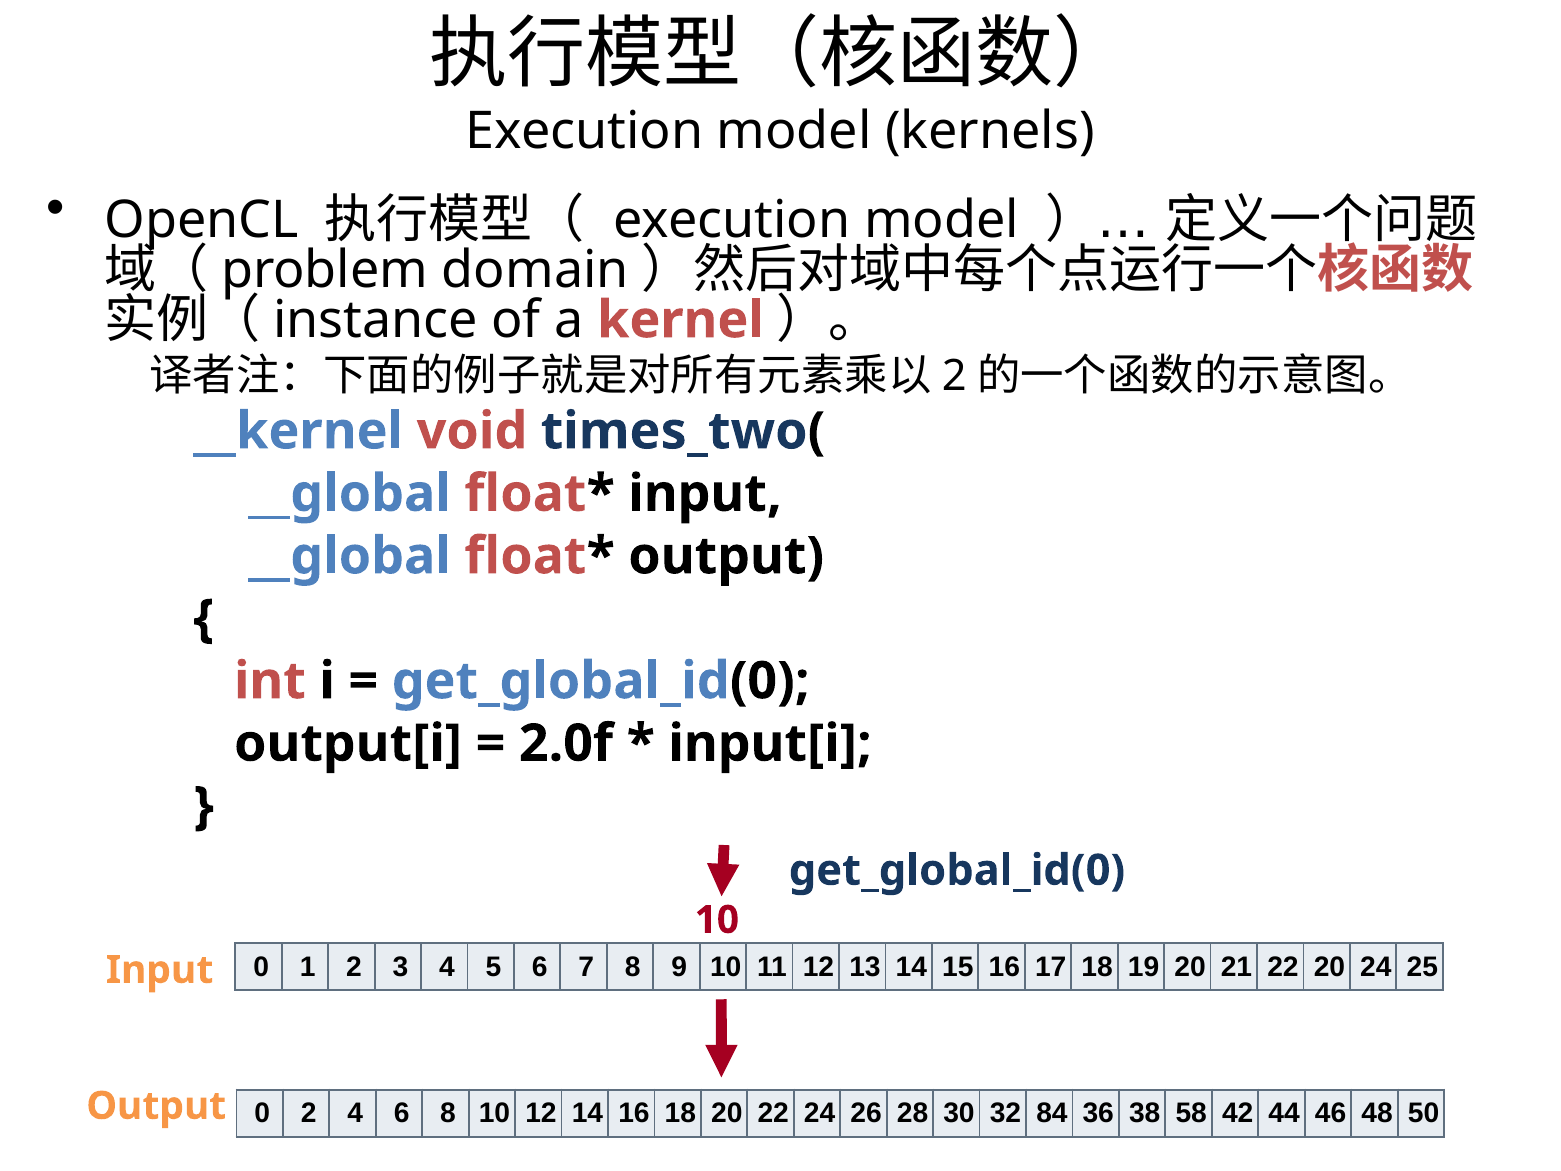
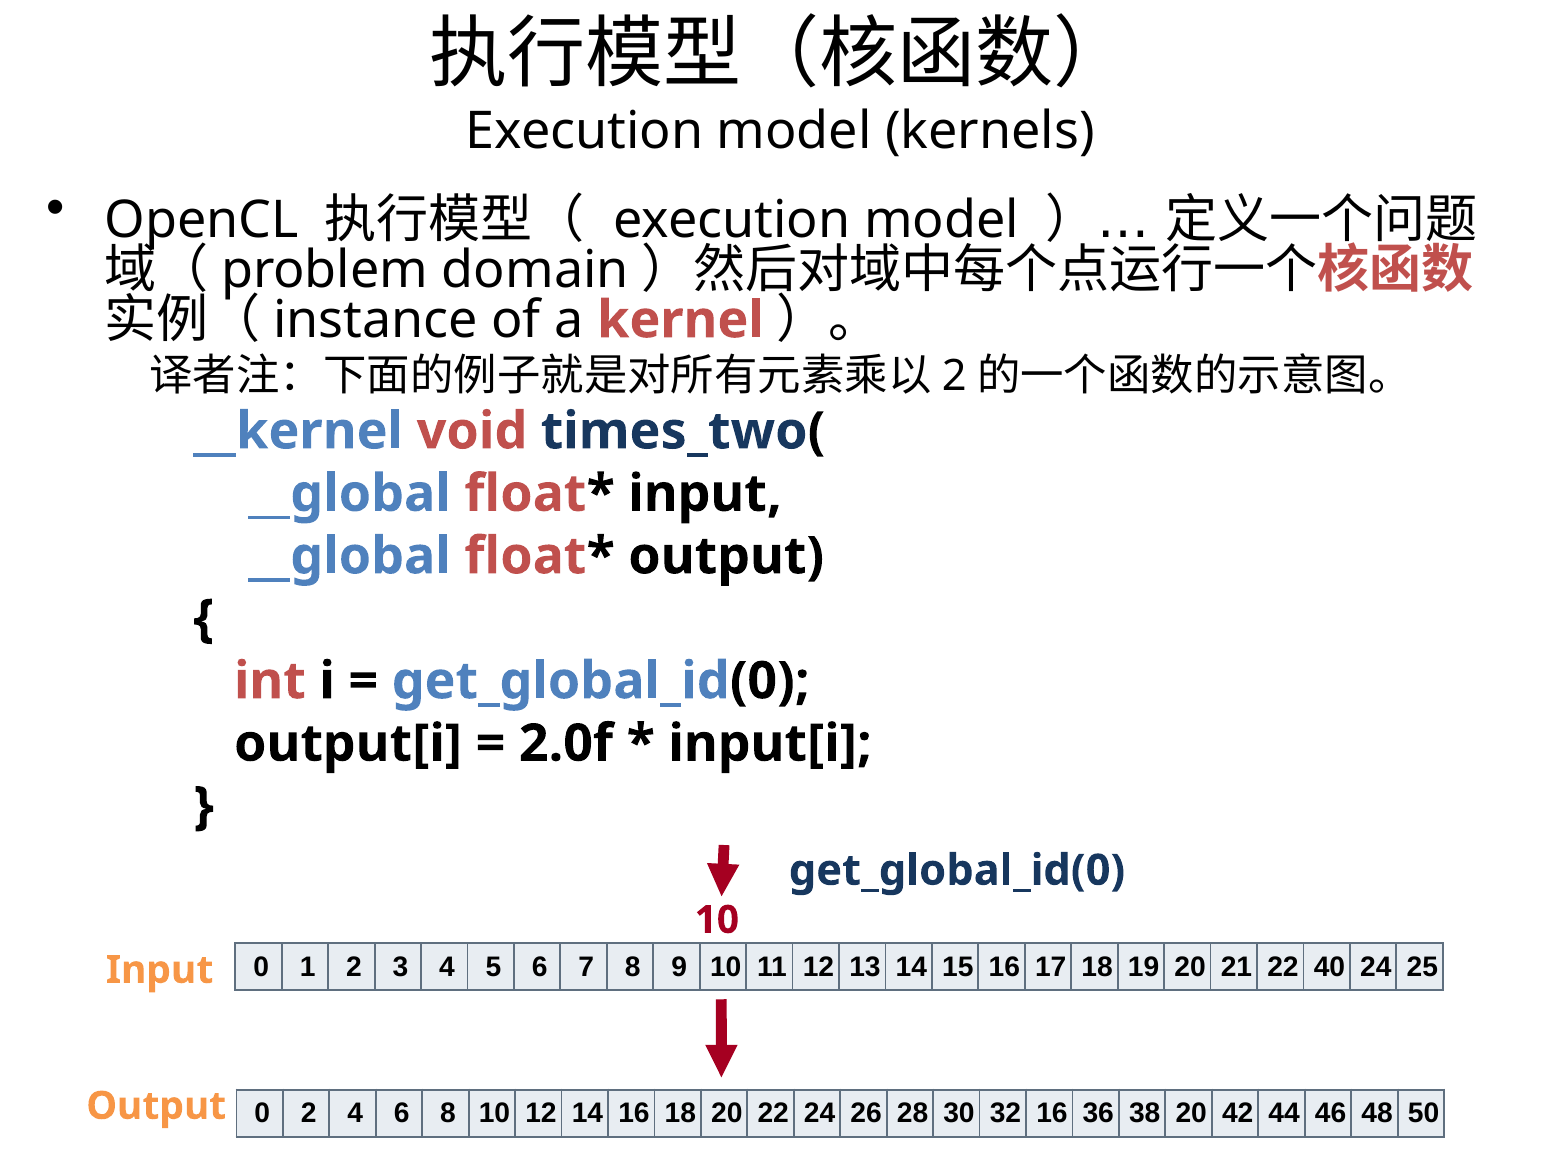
22 20: 20 -> 40 (1329, 967)
32 84: 84 -> 16 (1052, 1113)
38 58: 58 -> 20 (1191, 1113)
